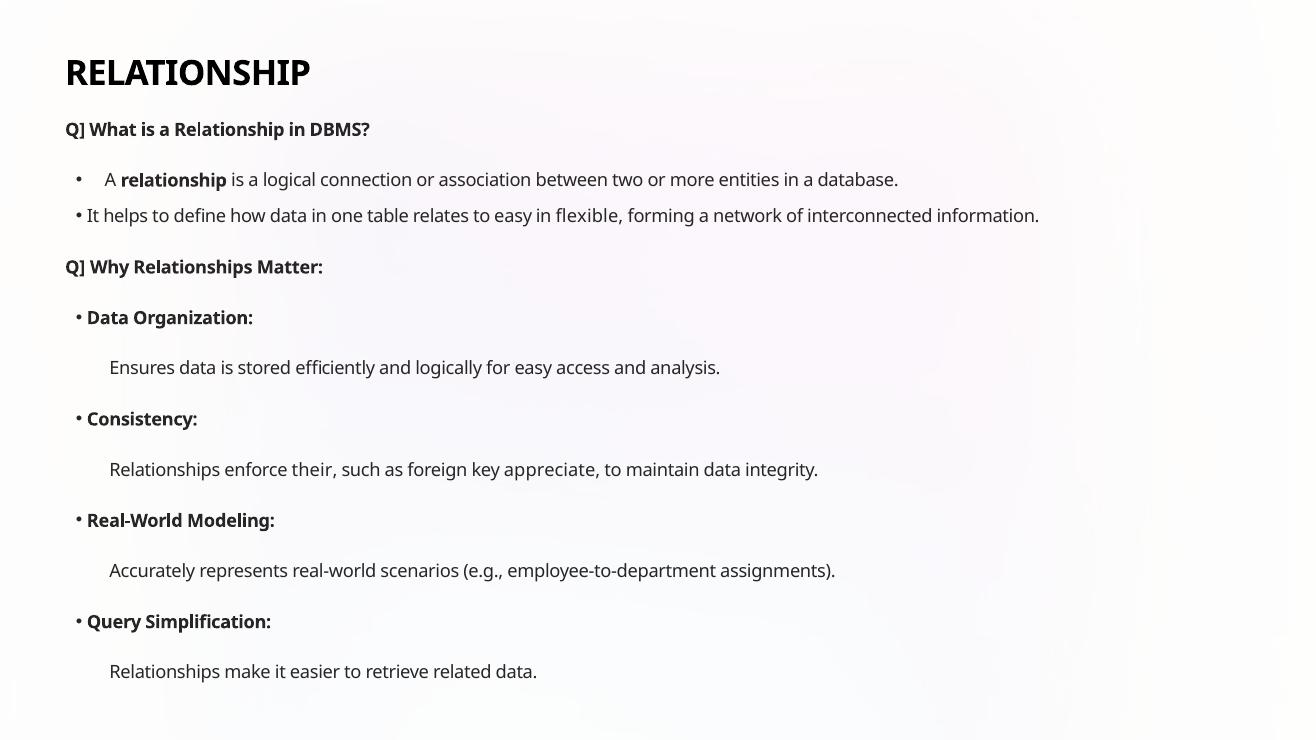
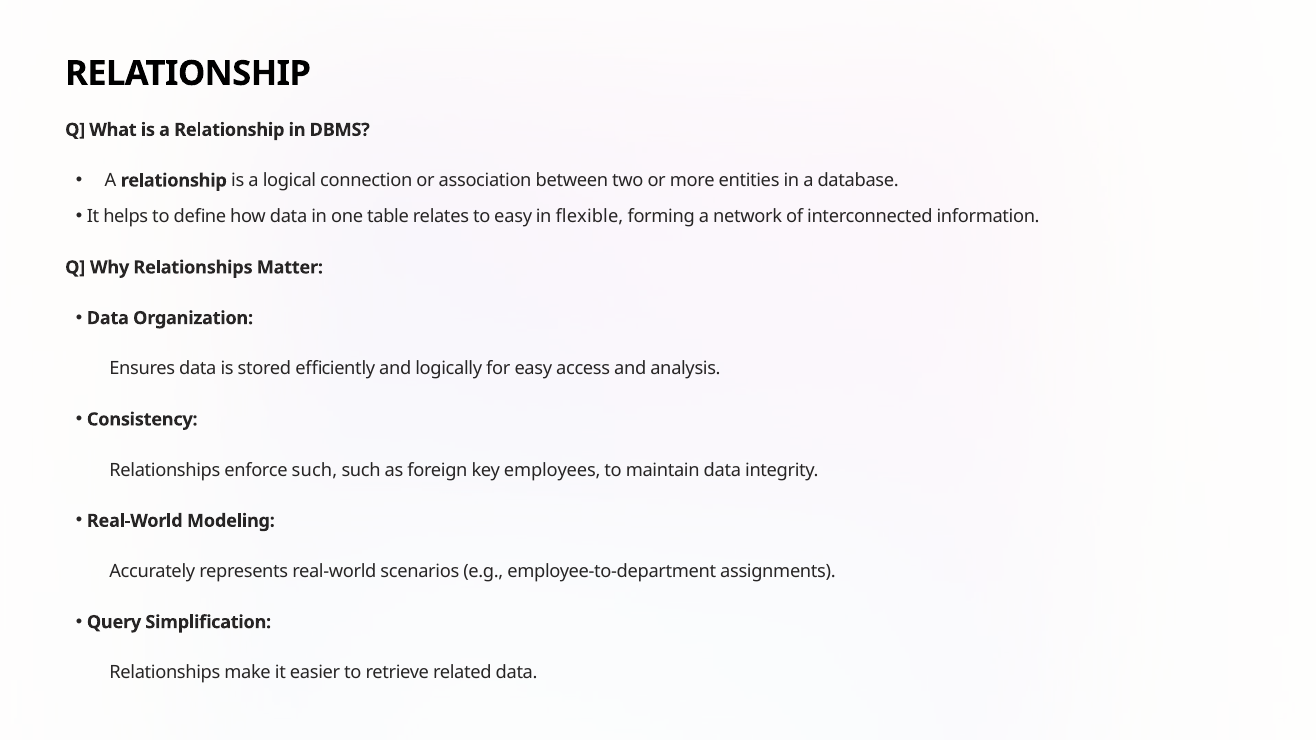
enforce their: their -> such (315, 470)
appreciate: appreciate -> employees (552, 470)
